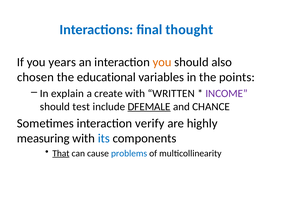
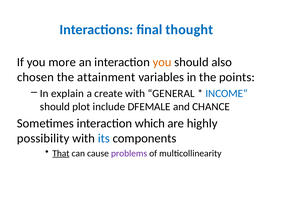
years: years -> more (62, 62)
educational: educational -> attainment (106, 77)
WRITTEN: WRITTEN -> GENERAL (171, 94)
INCOME colour: purple -> blue (227, 94)
test: test -> plot (81, 107)
DFEMALE underline: present -> none (149, 107)
verify: verify -> which (150, 124)
measuring: measuring -> possibility (43, 139)
problems colour: blue -> purple (129, 153)
